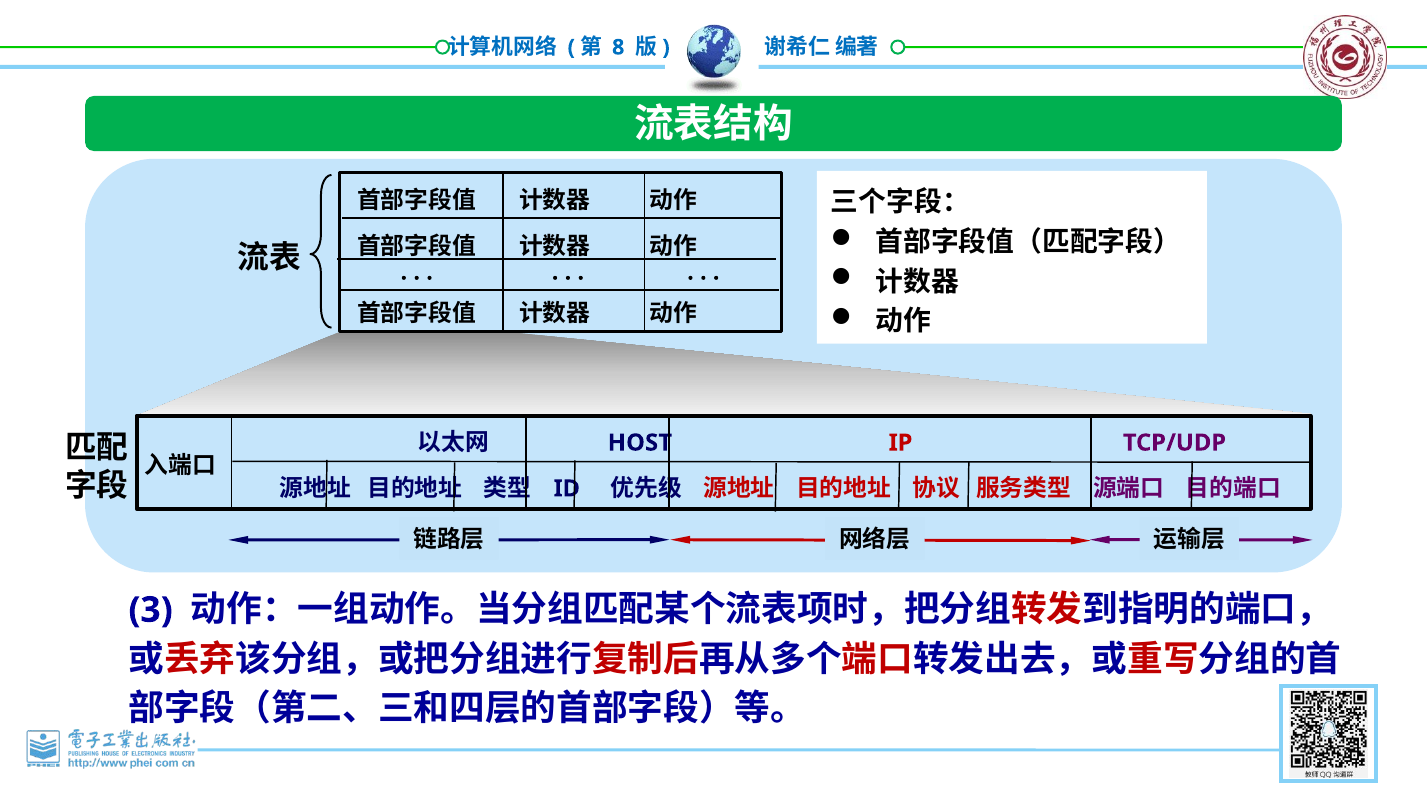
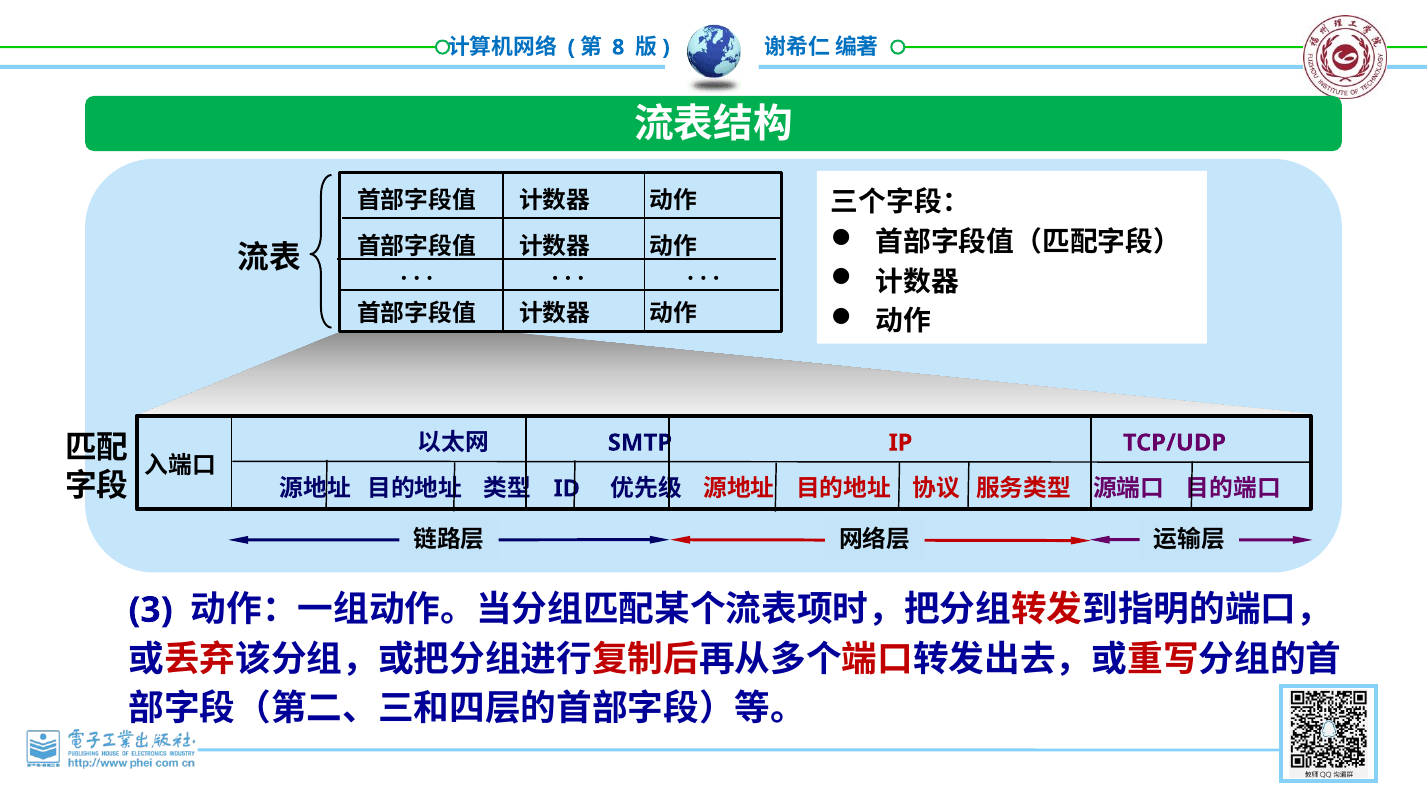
HOST: HOST -> SMTP (640, 443)
